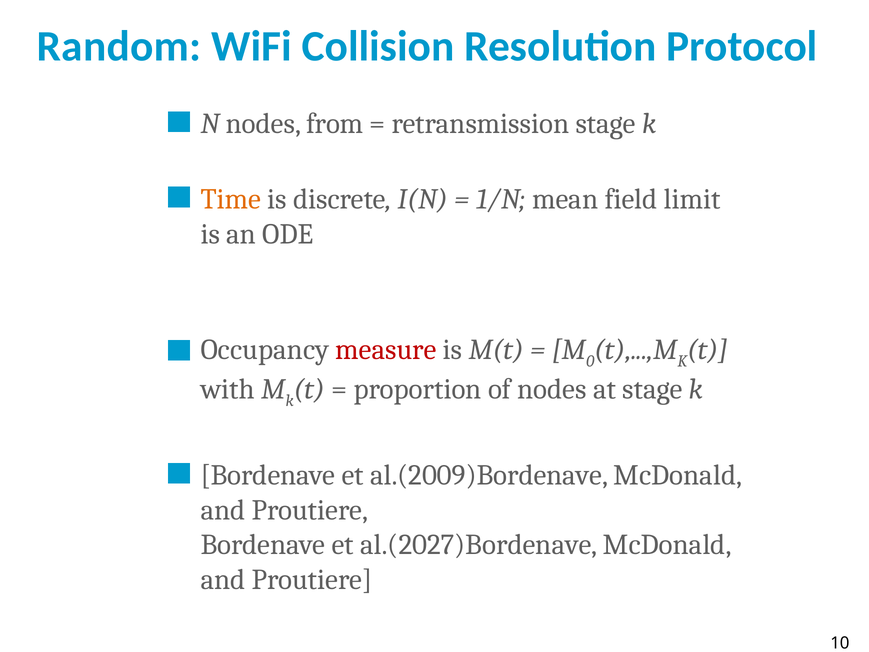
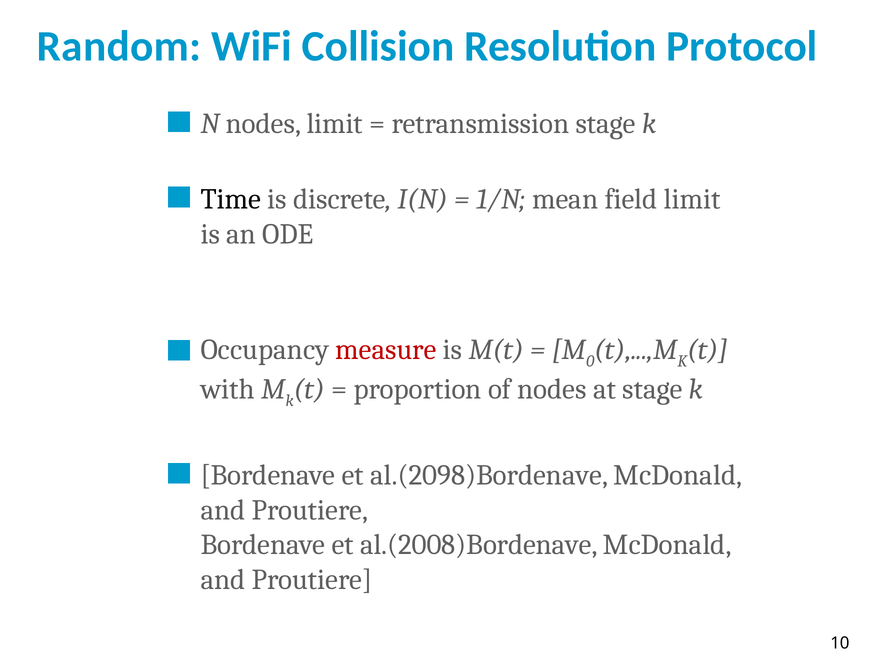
nodes from: from -> limit (335, 124)
Time colour: orange -> black (231, 199)
al.(2009)Bordenave: al.(2009)Bordenave -> al.(2098)Bordenave (489, 475)
al.(2027)Bordenave: al.(2027)Bordenave -> al.(2008)Bordenave (479, 545)
